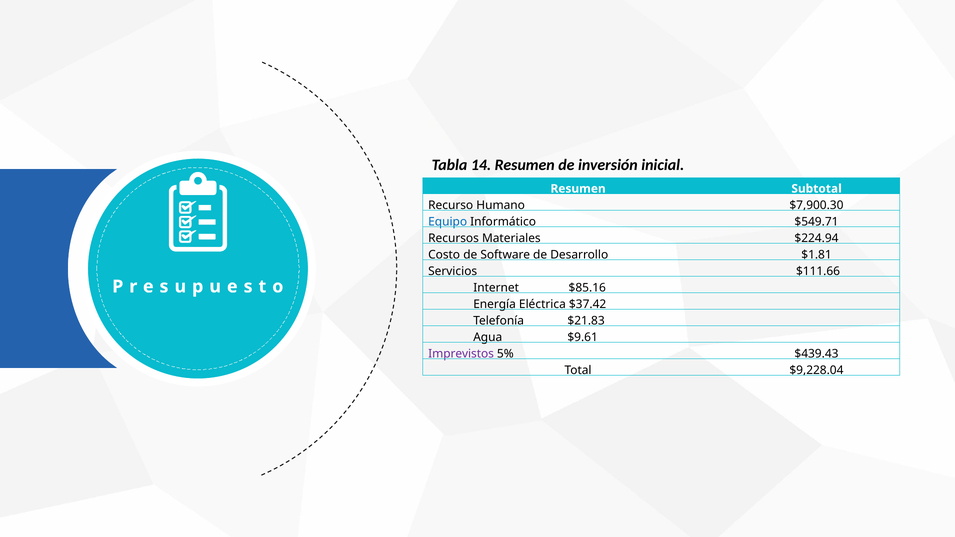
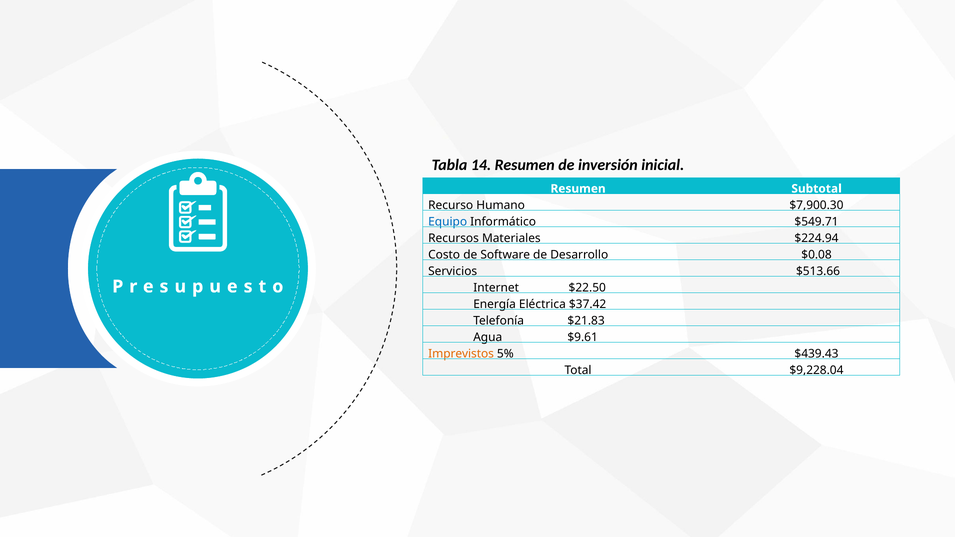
$1.81: $1.81 -> $0.08 (817, 255)
$111.66: $111.66 -> $513.66 (818, 271)
$85.16: $85.16 -> $22.50 (587, 288)
Imprevistos colour: purple -> orange (461, 354)
